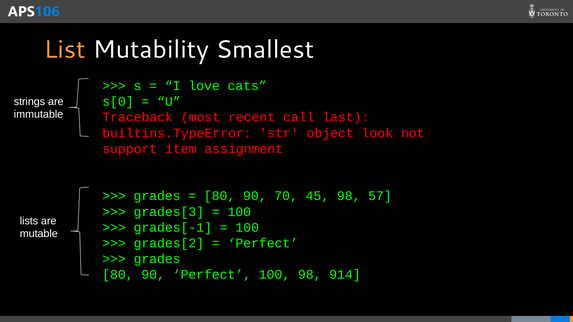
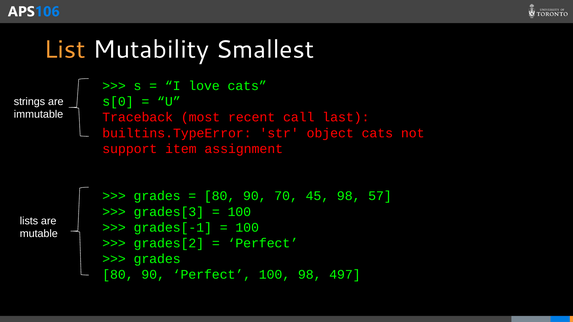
object look: look -> cats (377, 133)
914: 914 -> 497 (345, 275)
